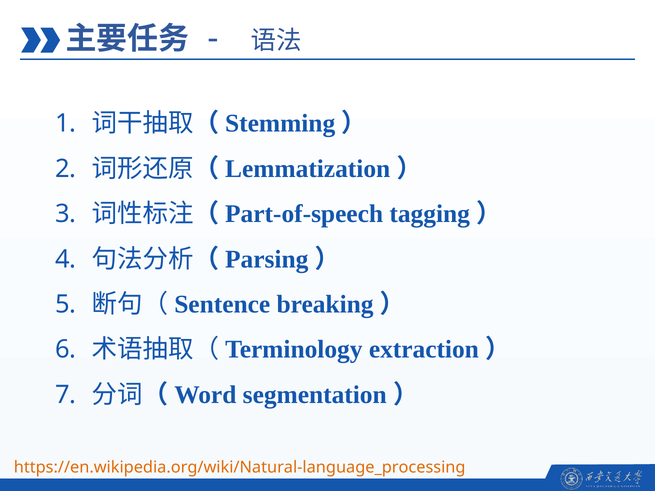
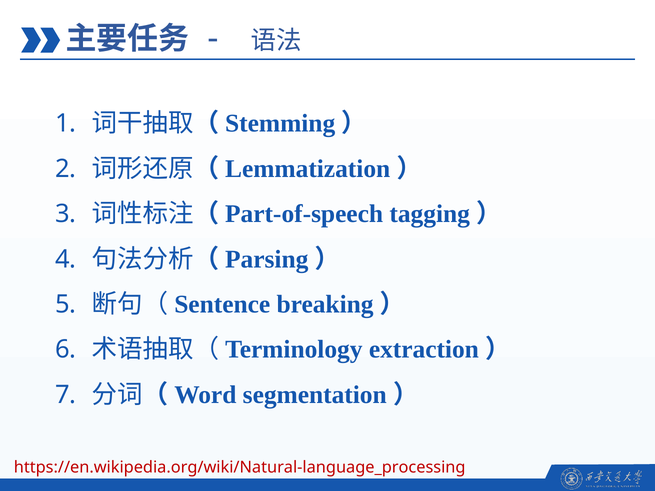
https://en.wikipedia.org/wiki/Natural-language_processing colour: orange -> red (240, 468)
